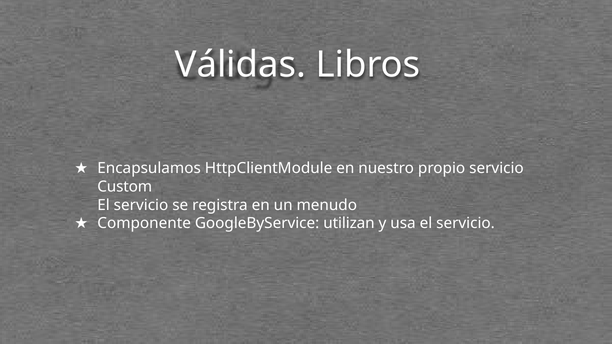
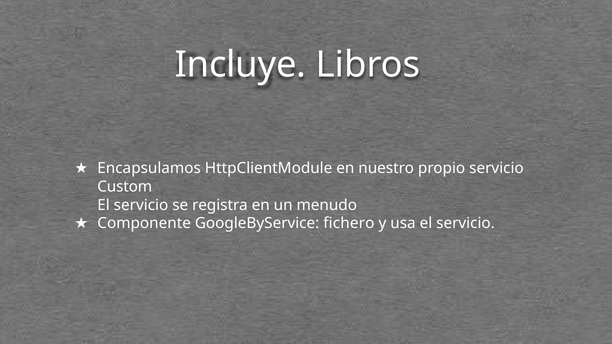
Válidas: Válidas -> Incluye (240, 65)
utilizan: utilizan -> fichero (349, 223)
